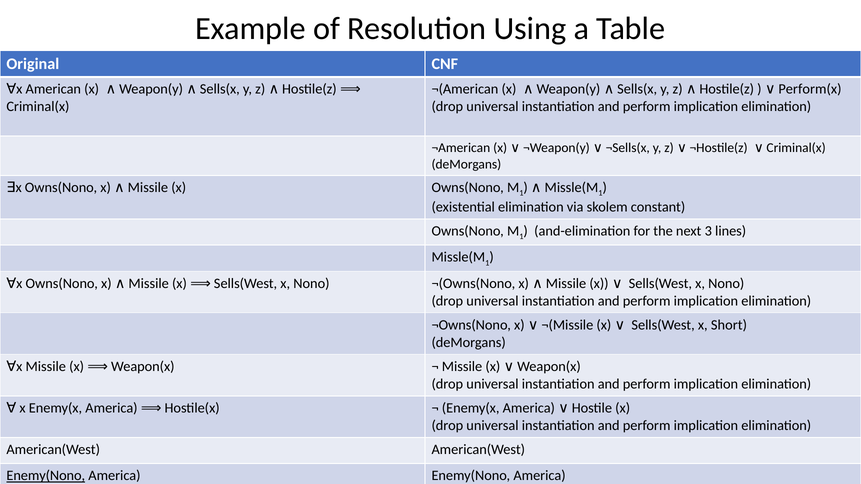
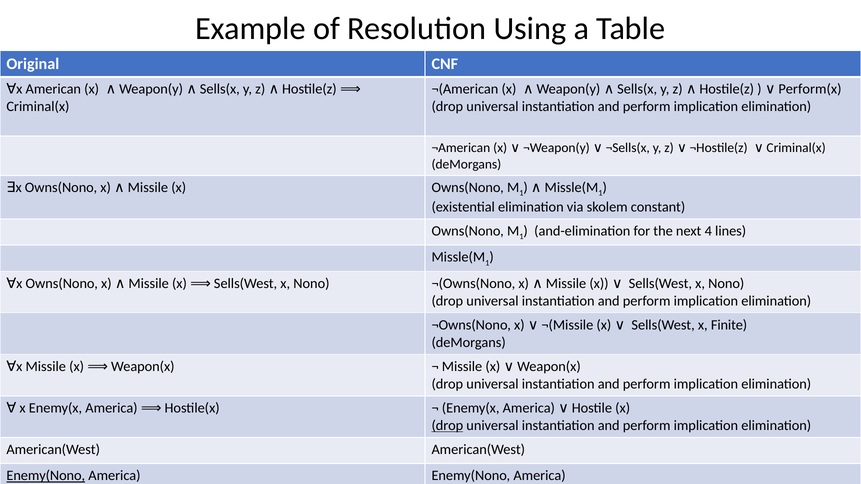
3: 3 -> 4 (708, 231)
Short: Short -> Finite (729, 325)
drop underline: none -> present (447, 426)
